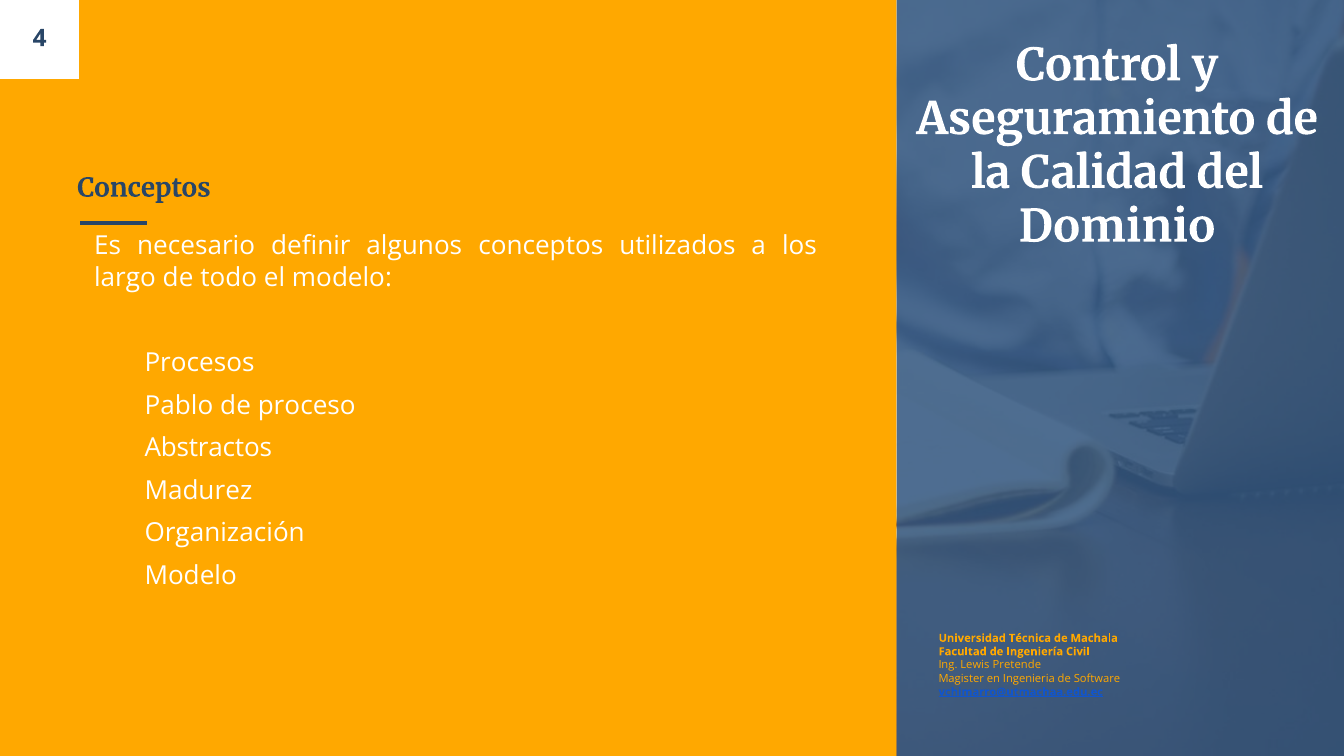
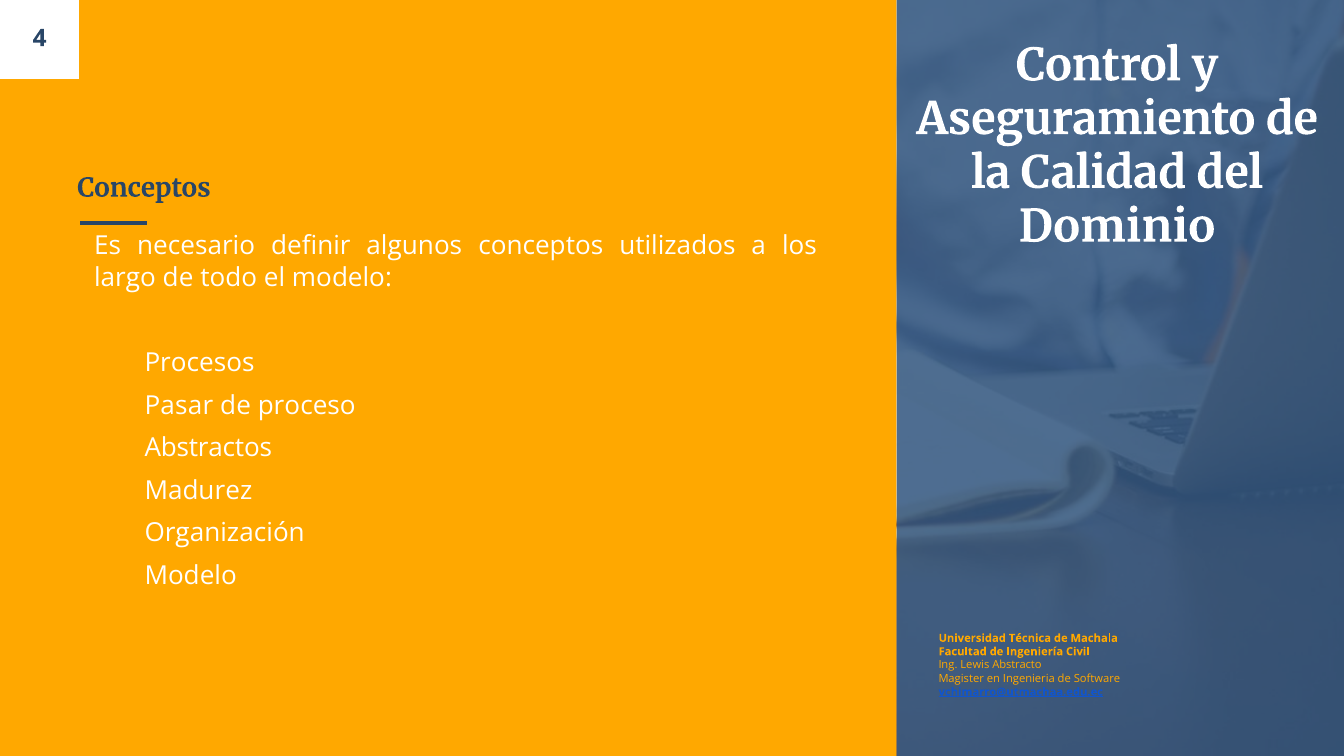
Pablo: Pablo -> Pasar (179, 406)
Pretende: Pretende -> Abstracto (1017, 665)
